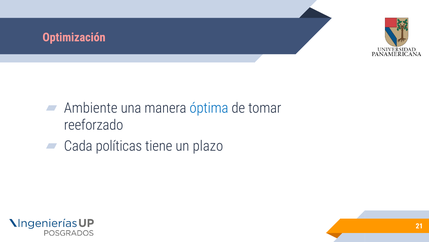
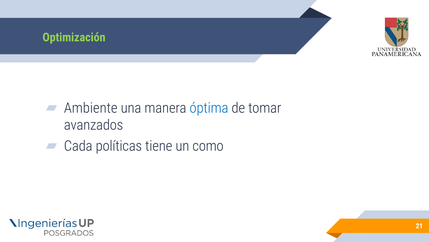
Optimización colour: pink -> light green (74, 37)
reeforzado: reeforzado -> avanzados (94, 125)
plazo: plazo -> como (208, 146)
